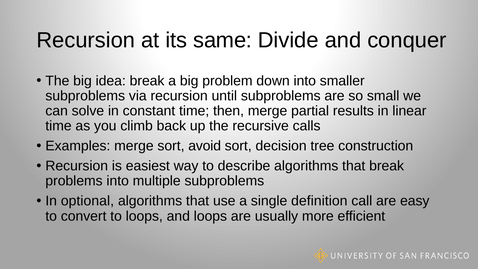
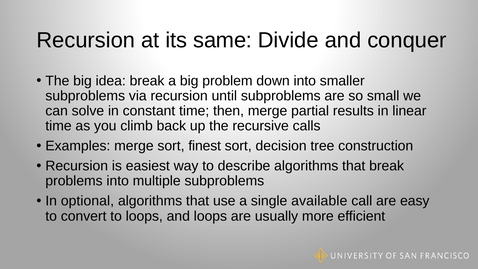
avoid: avoid -> finest (205, 146)
definition: definition -> available (319, 201)
